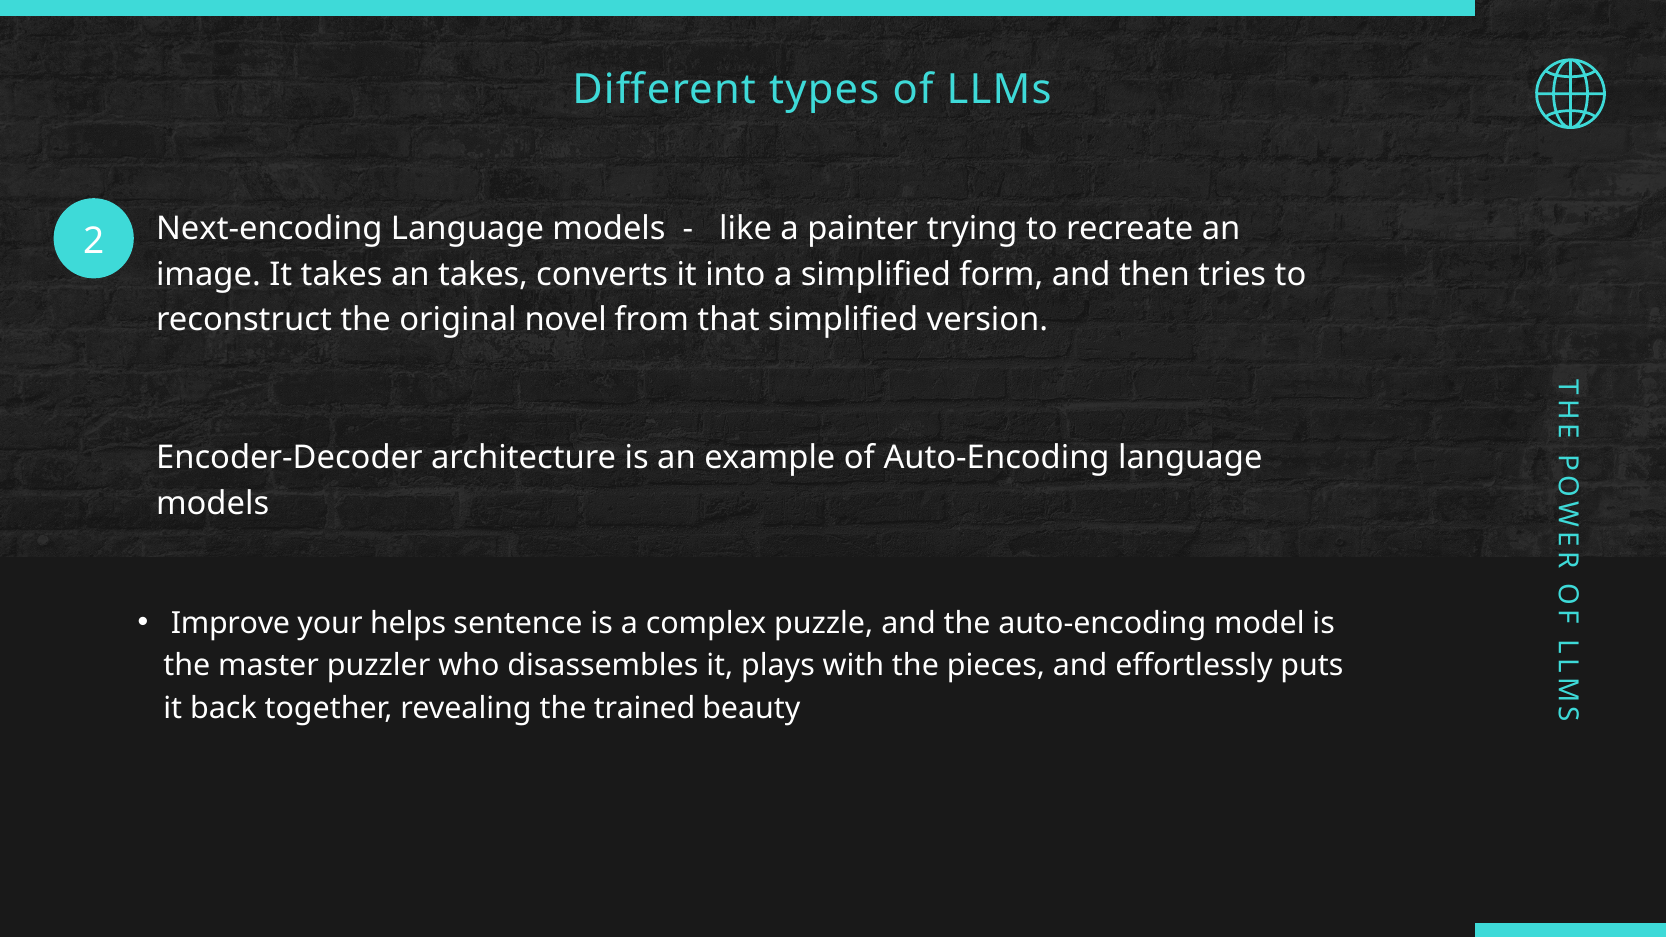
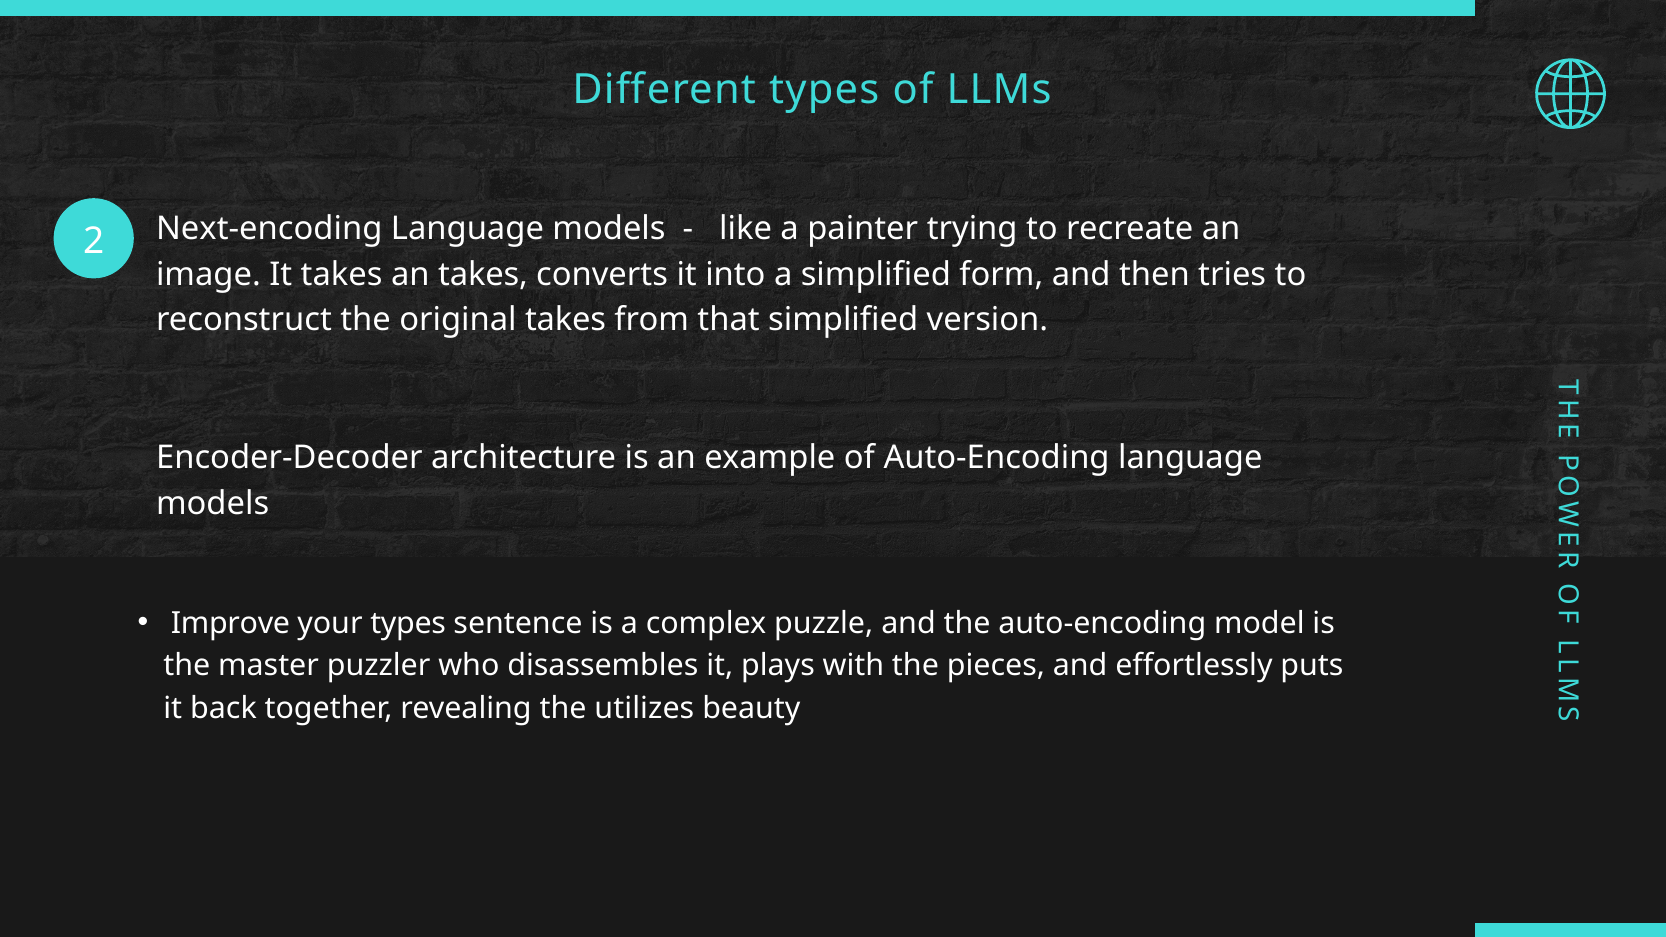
original novel: novel -> takes (566, 320)
your helps: helps -> types (408, 623)
trained: trained -> utilizes (644, 708)
